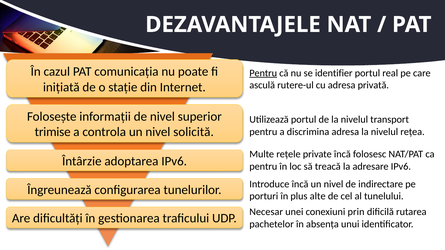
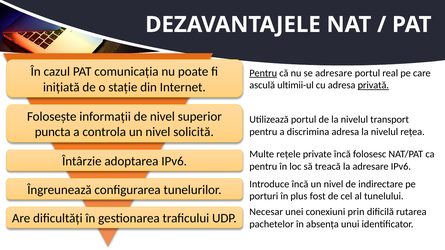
se identifier: identifier -> adresare (334, 73)
rutere-ul: rutere-ul -> ultimii-ul (296, 85)
privată underline: none -> present (373, 85)
trimise: trimise -> puncta (53, 132)
alte: alte -> fost (318, 197)
